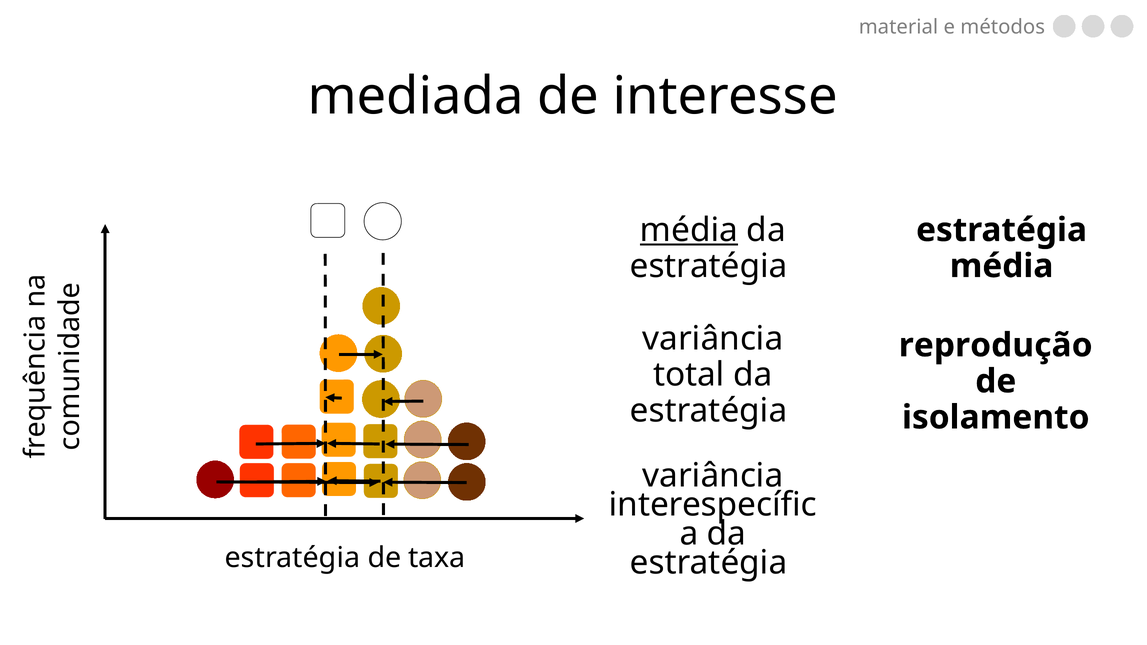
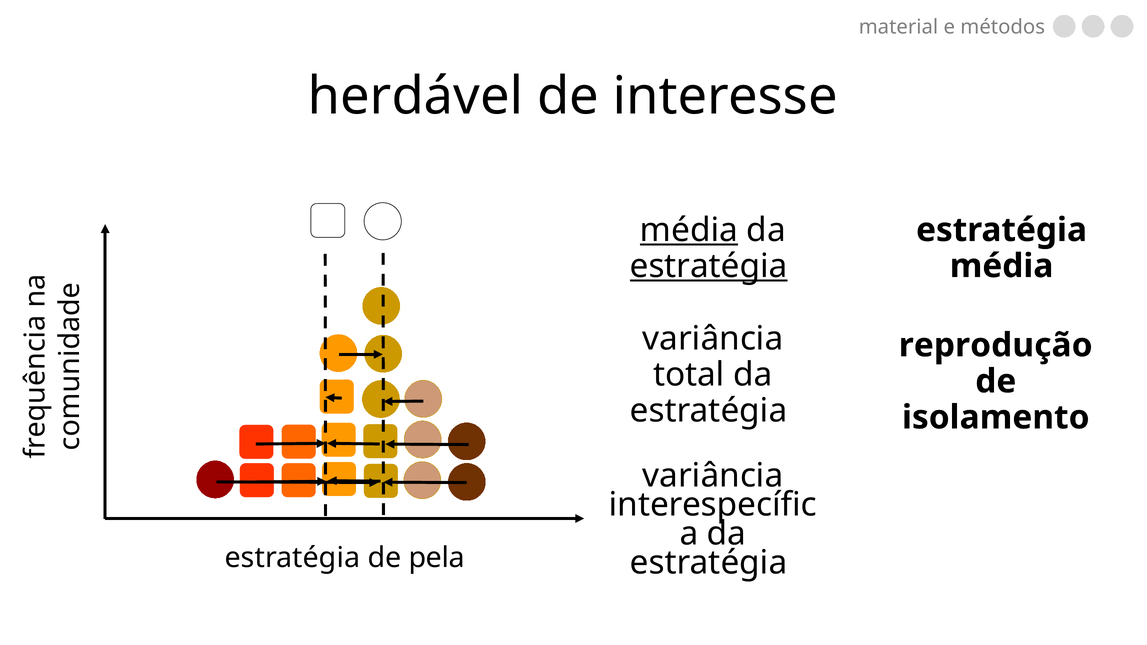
mediada: mediada -> herdável (416, 96)
estratégia underline: none -> present (709, 266)
taxa: taxa -> pela (437, 558)
